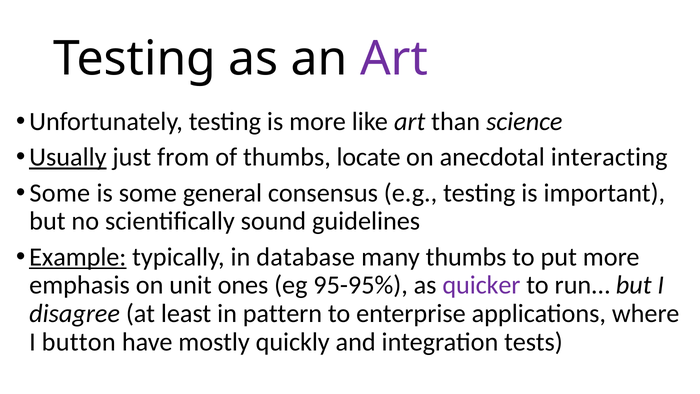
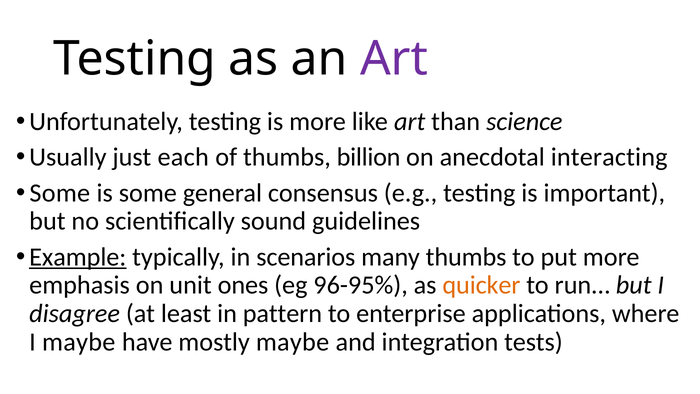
Usually underline: present -> none (68, 157)
from: from -> each (183, 157)
locate: locate -> billion (369, 157)
database: database -> scenarios (306, 257)
95-95%: 95-95% -> 96-95% (361, 285)
quicker colour: purple -> orange (481, 285)
I button: button -> maybe (79, 342)
mostly quickly: quickly -> maybe (293, 342)
